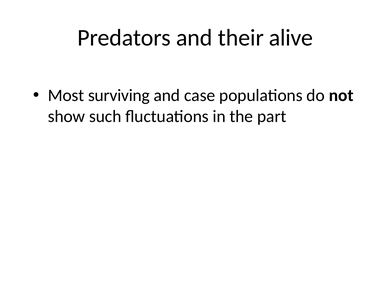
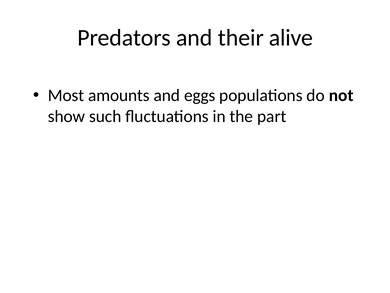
surviving: surviving -> amounts (119, 95)
case: case -> eggs (200, 95)
